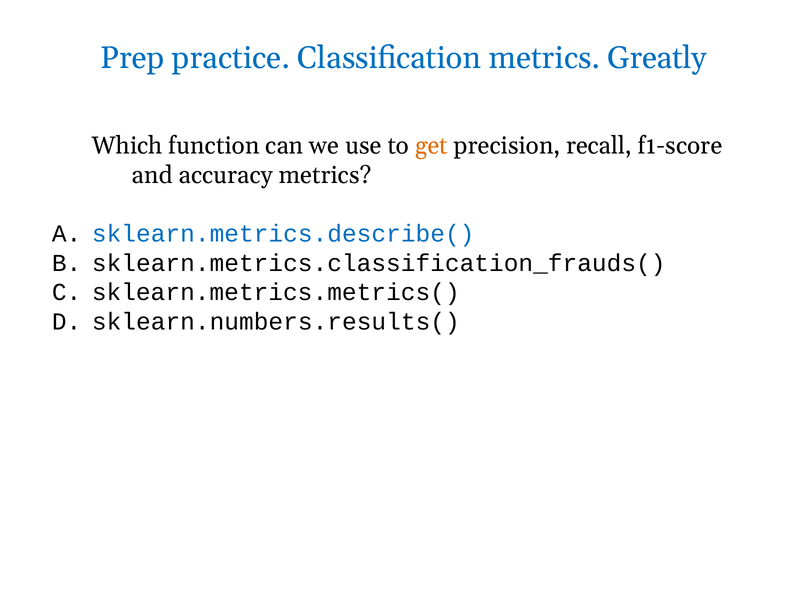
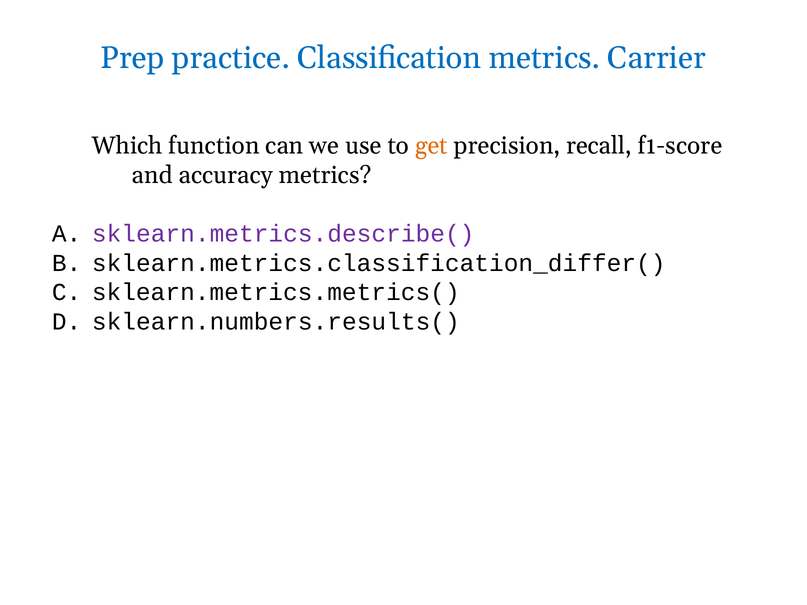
Greatly: Greatly -> Carrier (657, 58)
sklearn.metrics.describe( colour: blue -> purple (283, 234)
sklearn.metrics.classification_frauds(: sklearn.metrics.classification_frauds( -> sklearn.metrics.classification_differ( (379, 263)
